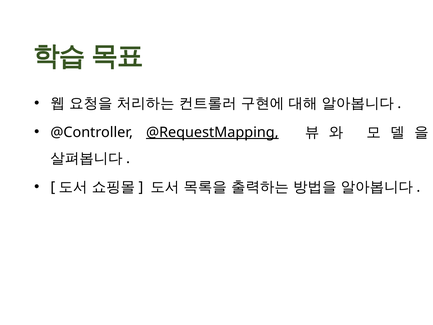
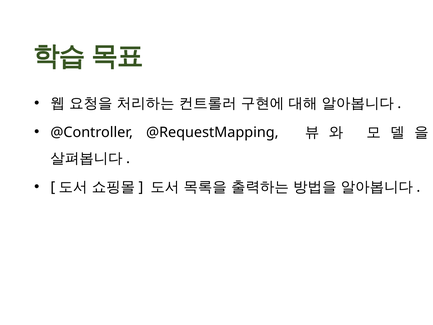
@RequestMapping underline: present -> none (212, 132)
